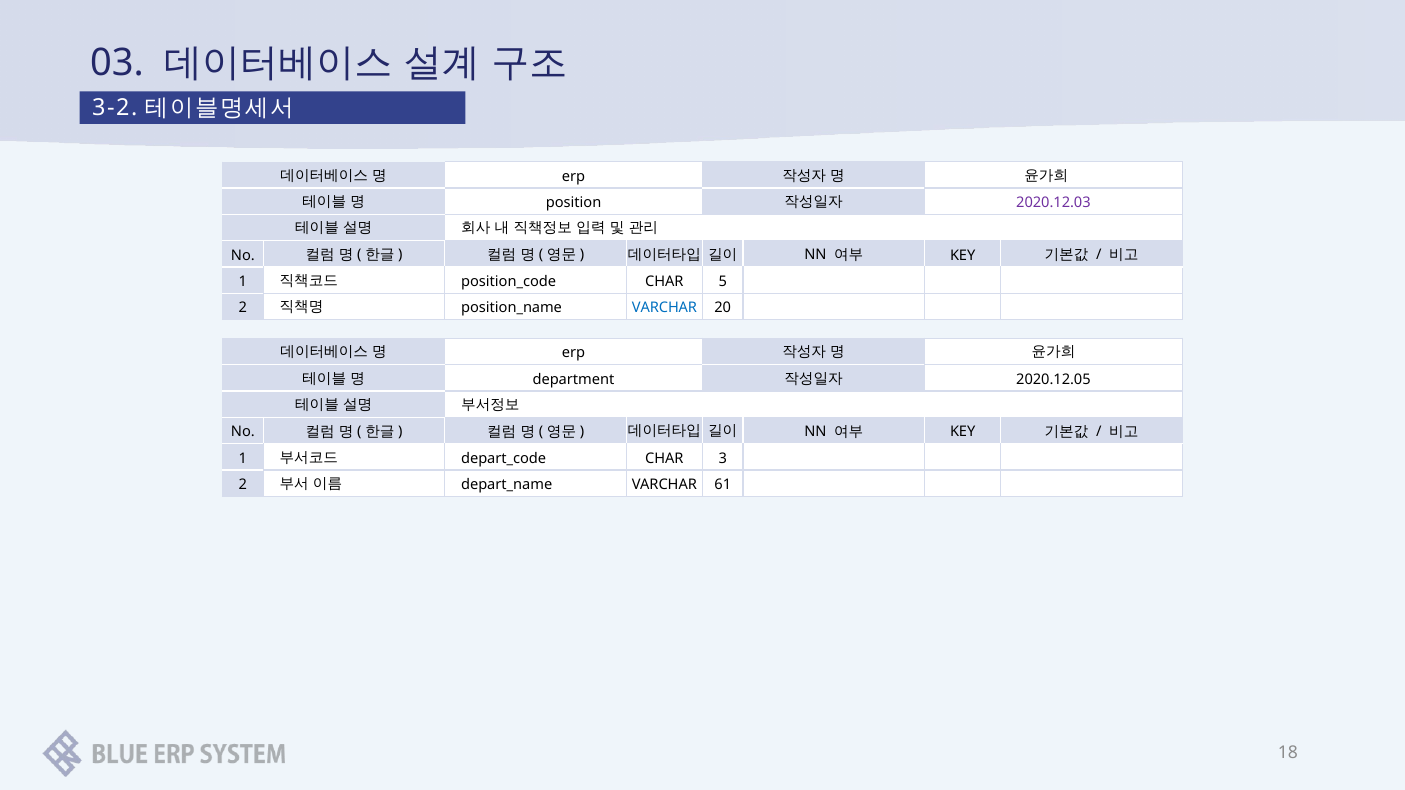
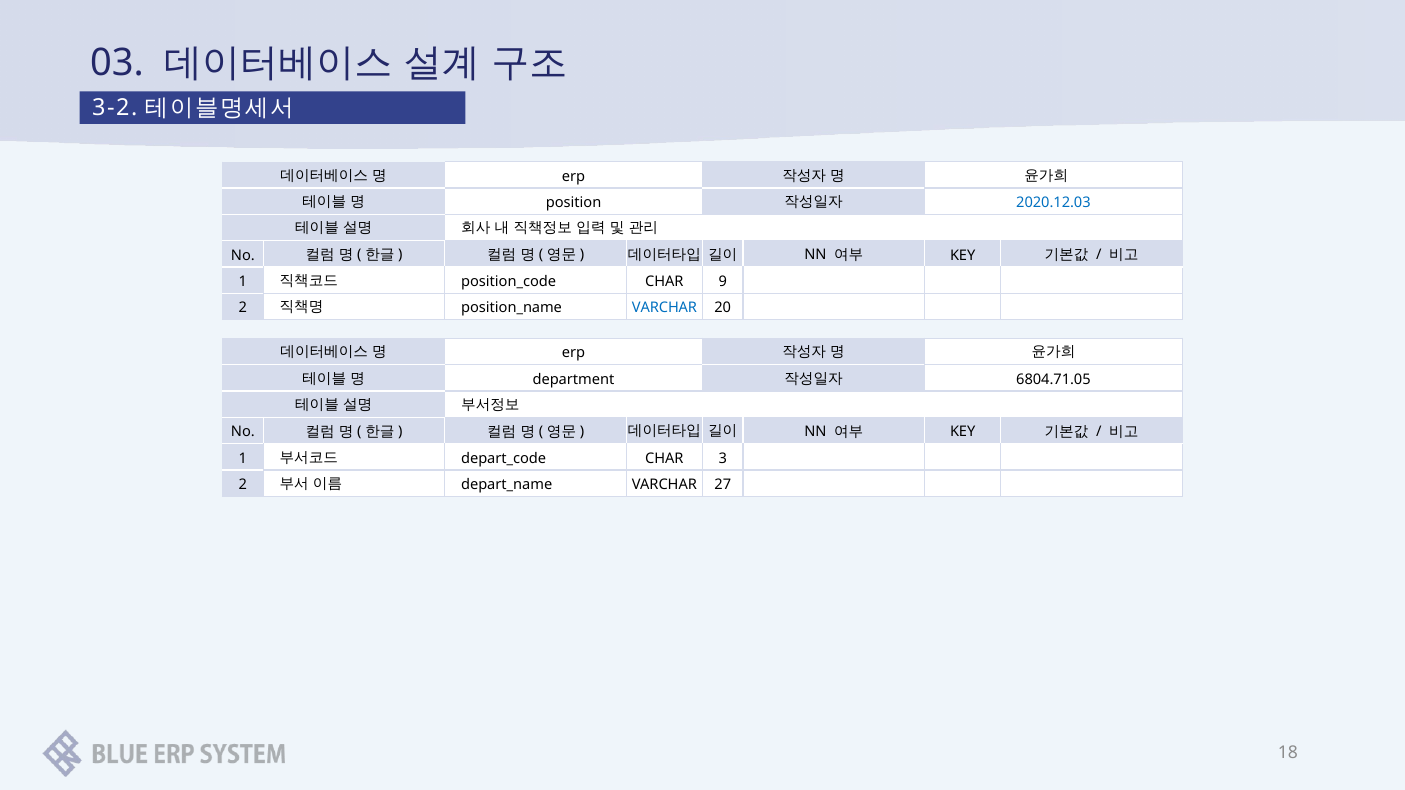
2020.12.03 colour: purple -> blue (1053, 203)
5: 5 -> 9 (723, 282)
2020.12.05: 2020.12.05 -> 6804.71.05 (1053, 379)
61: 61 -> 27 (723, 485)
